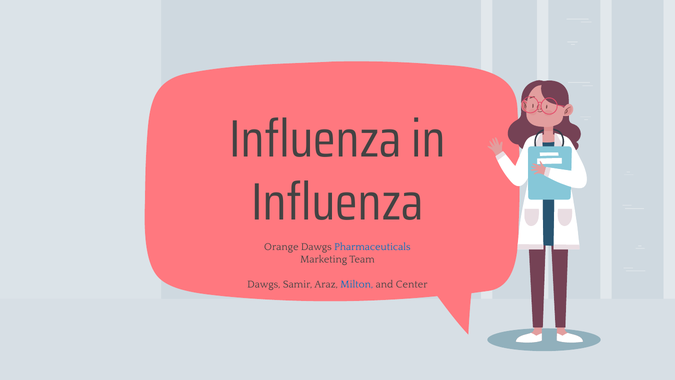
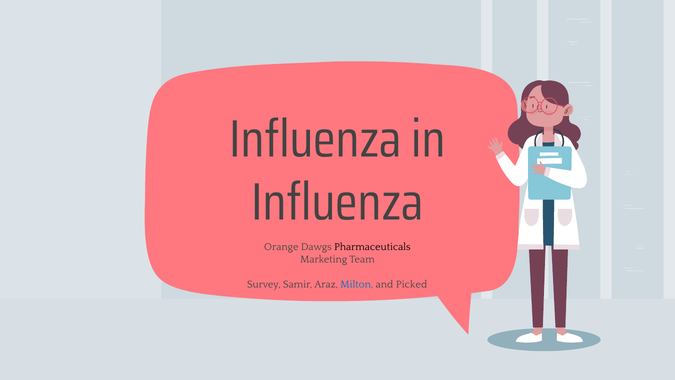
Pharmaceuticals colour: blue -> black (372, 247)
Dawgs: Dawgs -> Survey (264, 284)
Center: Center -> Picked (412, 284)
